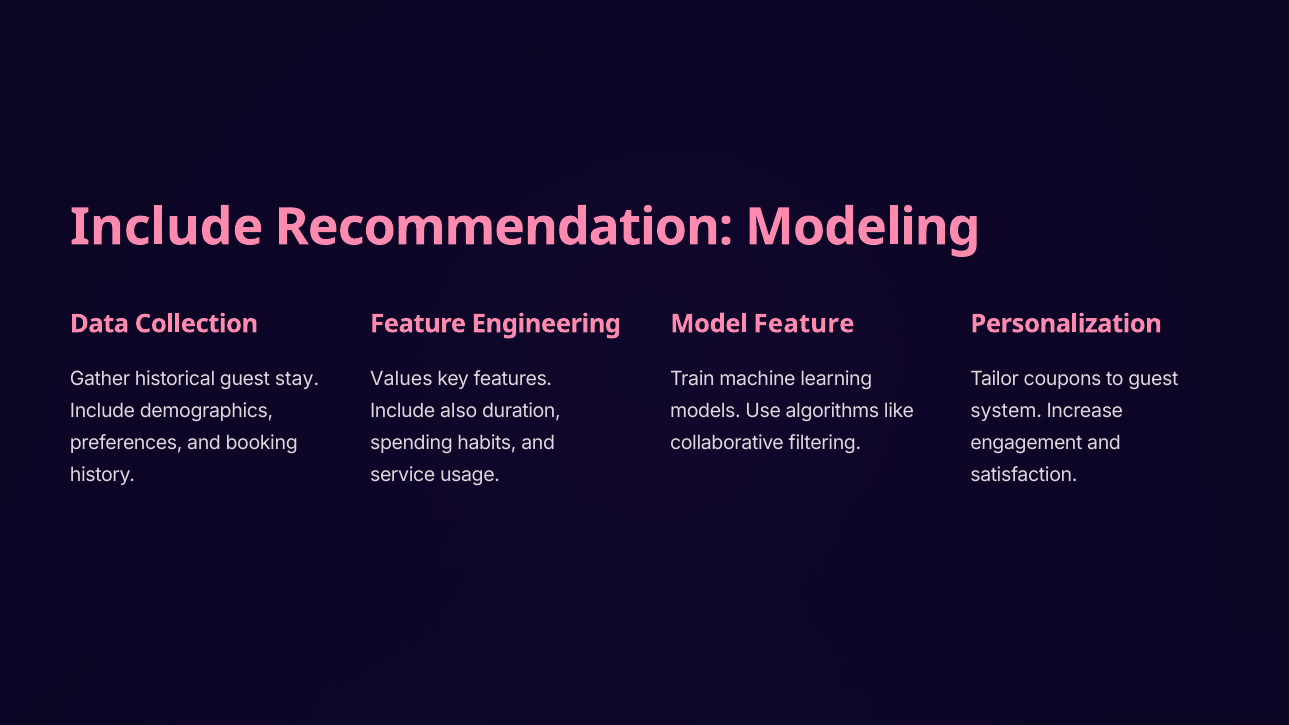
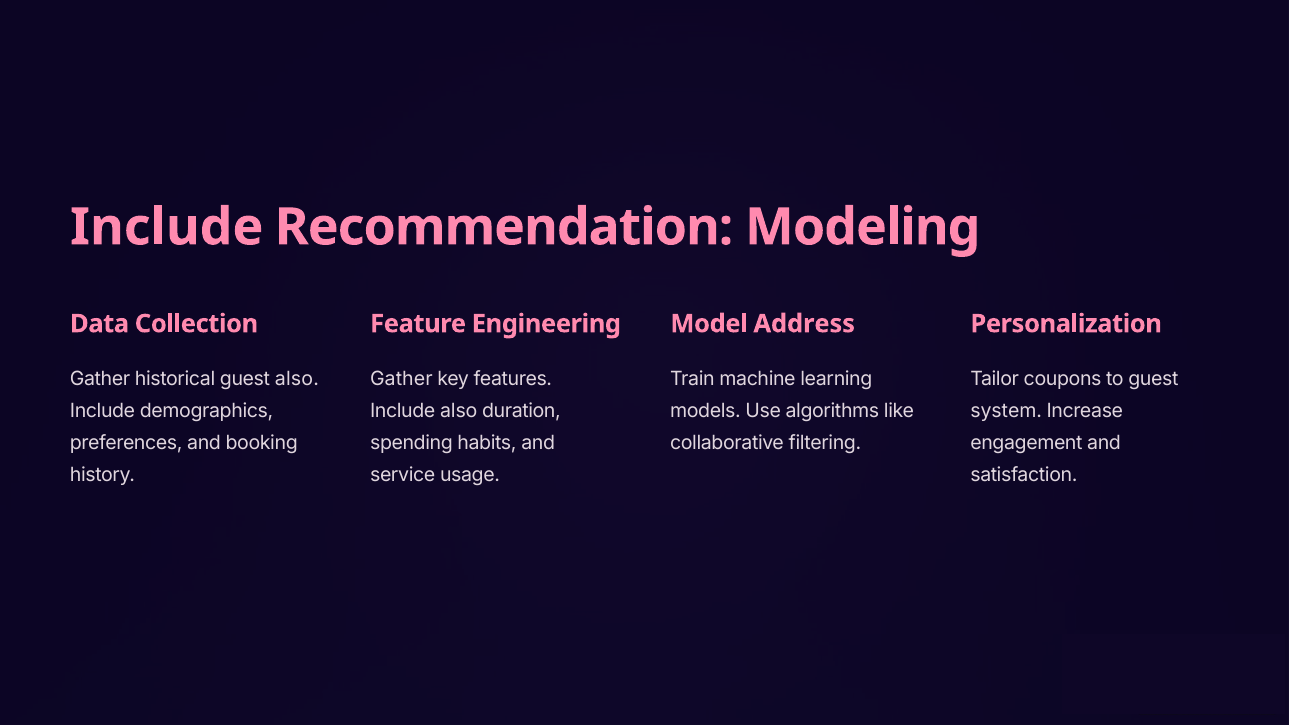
Model Feature: Feature -> Address (804, 324)
guest stay: stay -> also (297, 379)
Values: Values -> Gather (401, 379)
